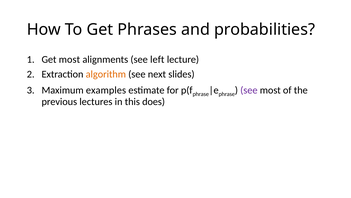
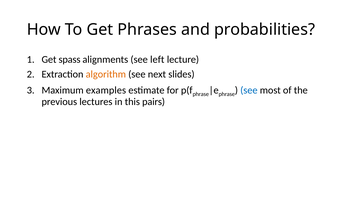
Get most: most -> spass (70, 59)
see colour: purple -> blue (249, 90)
does: does -> pairs (154, 101)
